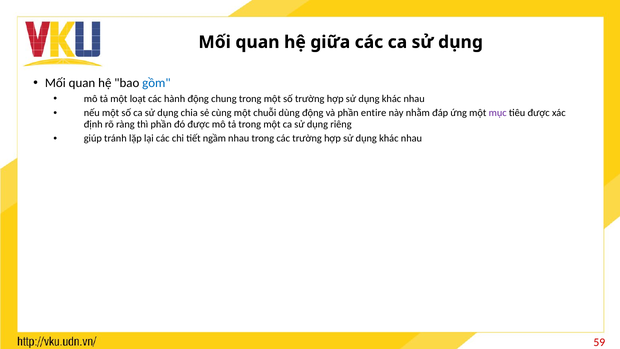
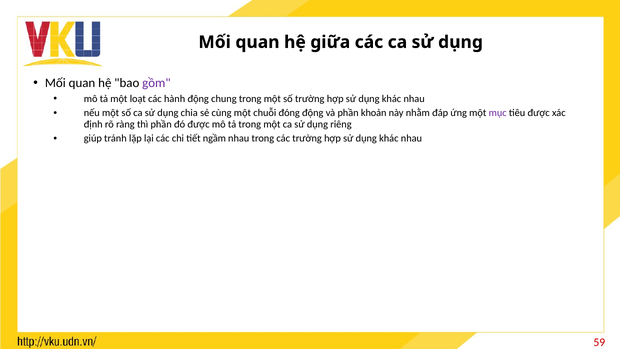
gồm colour: blue -> purple (156, 83)
dùng: dùng -> đóng (289, 113)
entire: entire -> khoản (374, 113)
